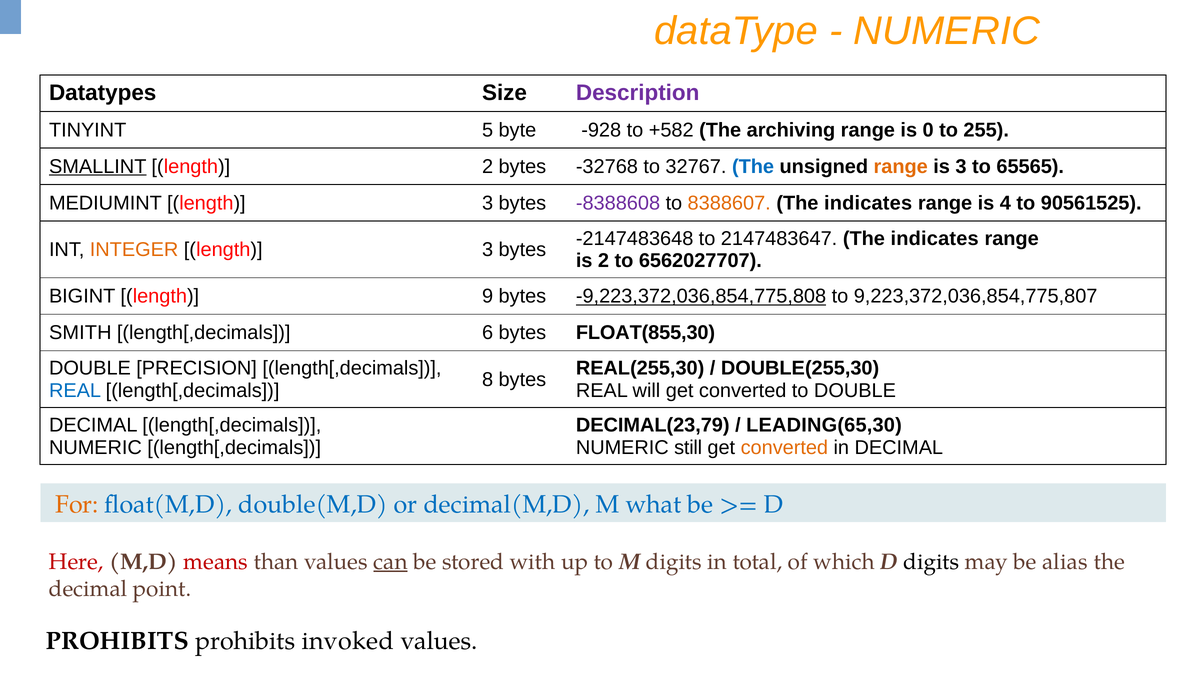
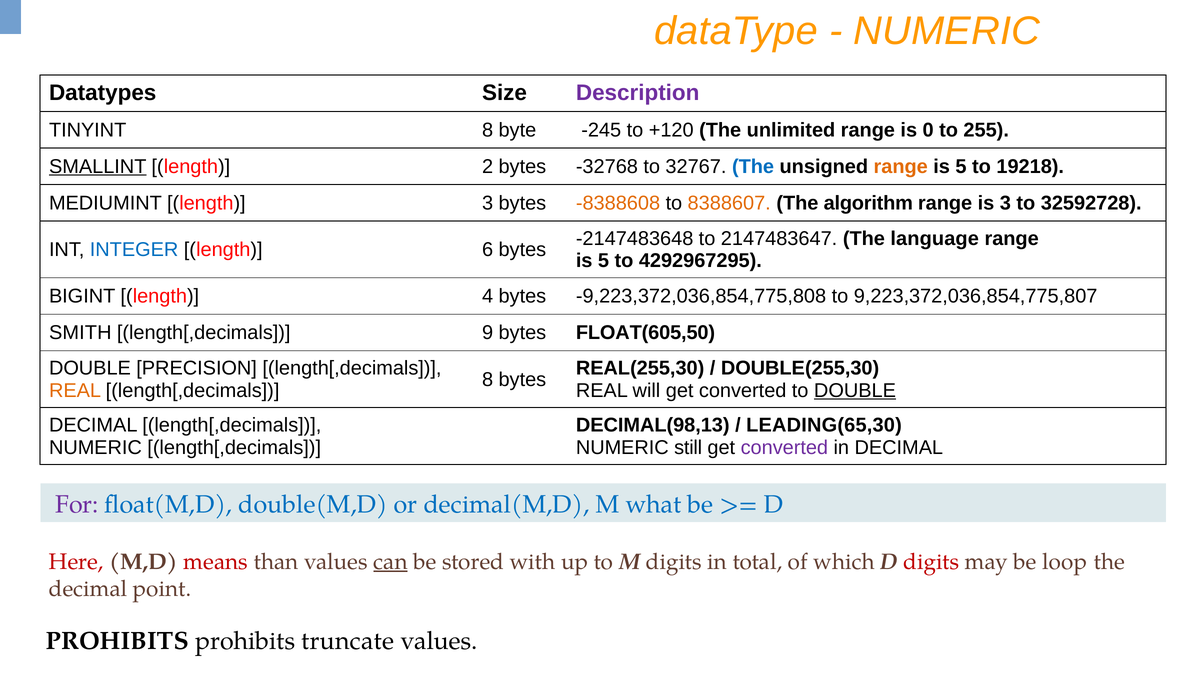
TINYINT 5: 5 -> 8 (488, 130)
-928: -928 -> -245 (601, 130)
+582: +582 -> +120 (671, 130)
archiving: archiving -> unlimited (791, 130)
3: 3 -> 5 (961, 167)
65565: 65565 -> 19218 (1030, 167)
-8388608 colour: purple -> orange (618, 203)
indicates: indicates -> algorithm (868, 203)
is 4: 4 -> 3 (1005, 203)
90561525: 90561525 -> 32592728 (1091, 203)
2147483647 The indicates: indicates -> language (935, 239)
INTEGER colour: orange -> blue (134, 250)
3: 3 -> 6 (488, 250)
2: 2 -> 5 (603, 261)
6562027707: 6562027707 -> 4292967295 (700, 261)
9: 9 -> 4 (488, 297)
-9,223,372,036,854,775,808 underline: present -> none (701, 297)
6: 6 -> 9 (488, 333)
FLOAT(855,30: FLOAT(855,30 -> FLOAT(605,50 (645, 333)
REAL colour: blue -> orange (75, 391)
DOUBLE underline: none -> present (855, 391)
DECIMAL(23,79: DECIMAL(23,79 -> DECIMAL(98,13 (653, 426)
converted colour: orange -> purple (784, 448)
For colour: orange -> purple (77, 505)
digits colour: black -> red (931, 562)
alias: alias -> loop (1065, 562)
invoked: invoked -> truncate (348, 641)
